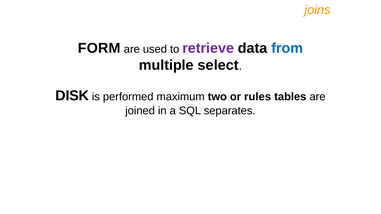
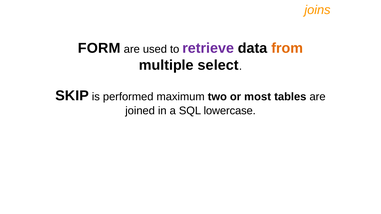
from colour: blue -> orange (287, 48)
DISK: DISK -> SKIP (72, 96)
rules: rules -> most (258, 97)
separates: separates -> lowercase (230, 111)
